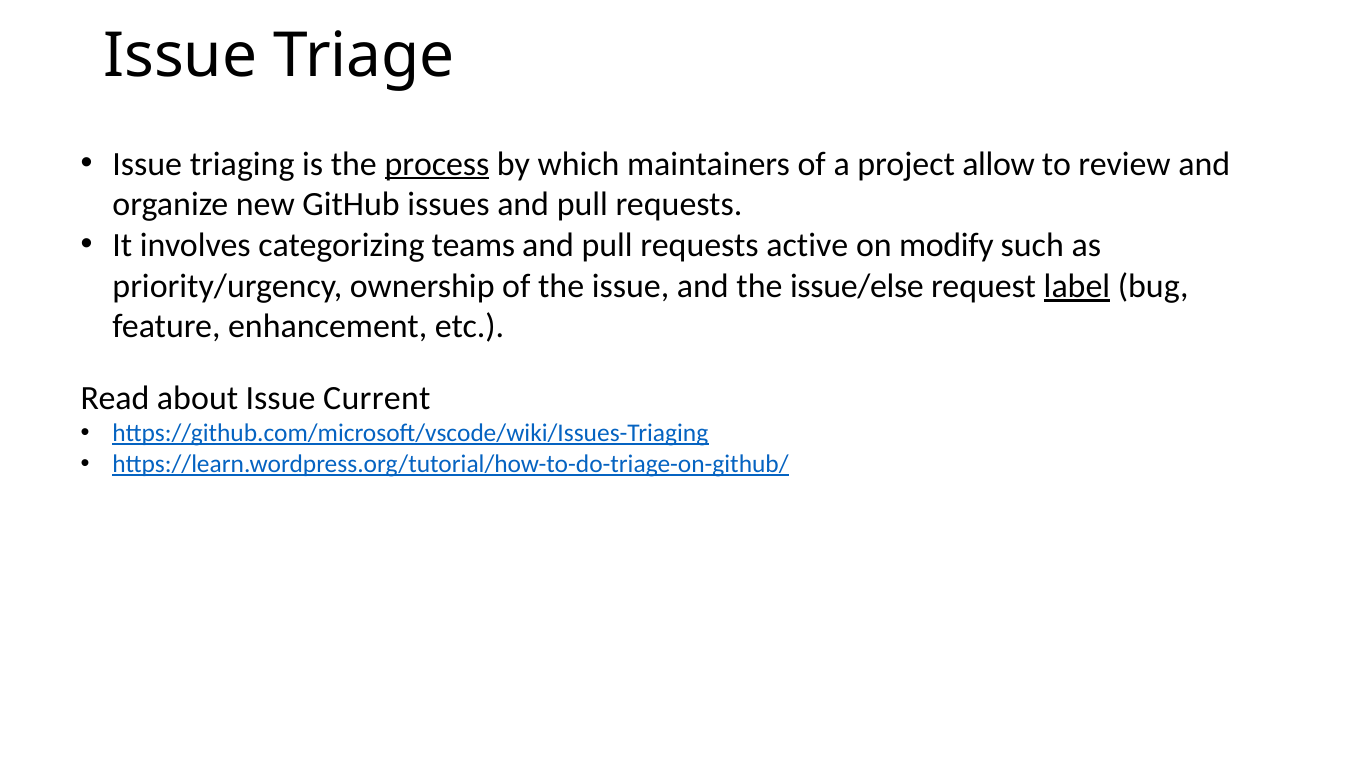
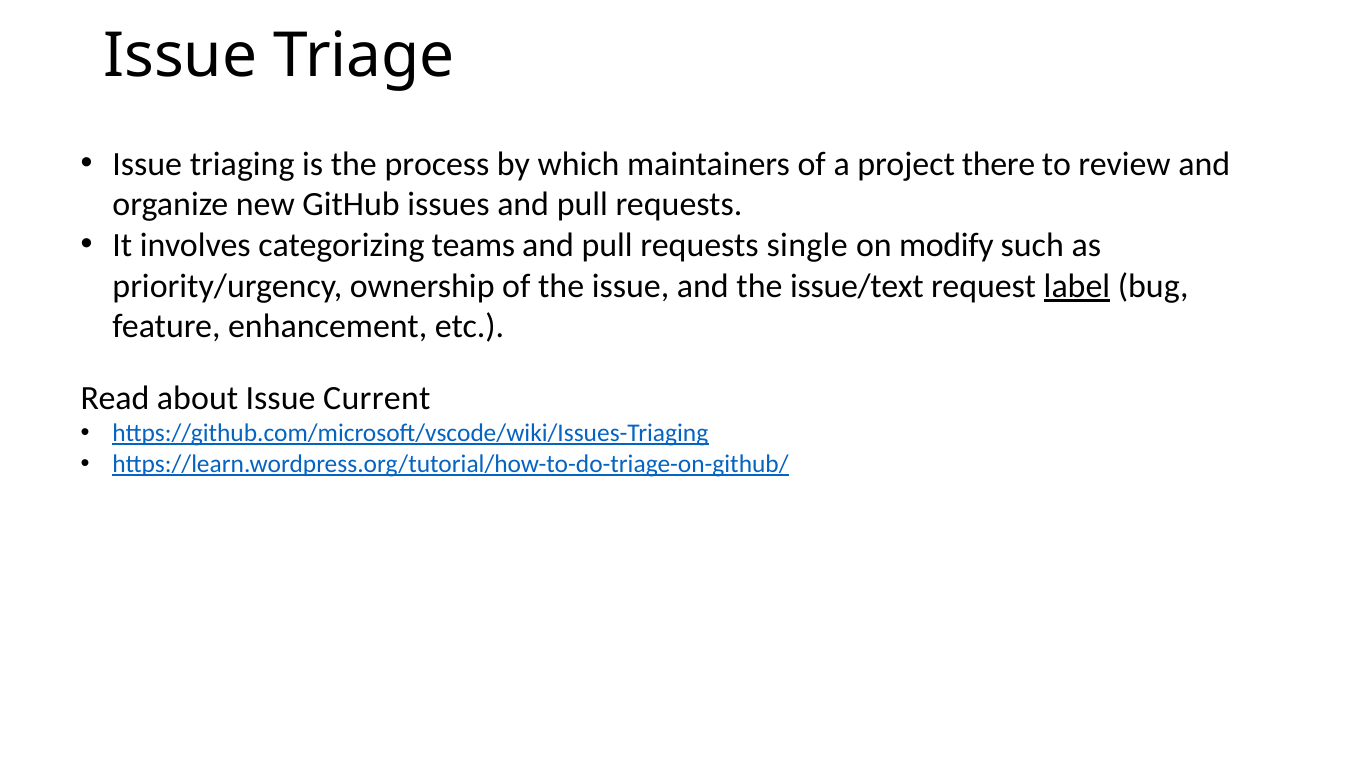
process underline: present -> none (437, 164)
allow: allow -> there (999, 164)
active: active -> single (807, 245)
issue/else: issue/else -> issue/text (857, 286)
